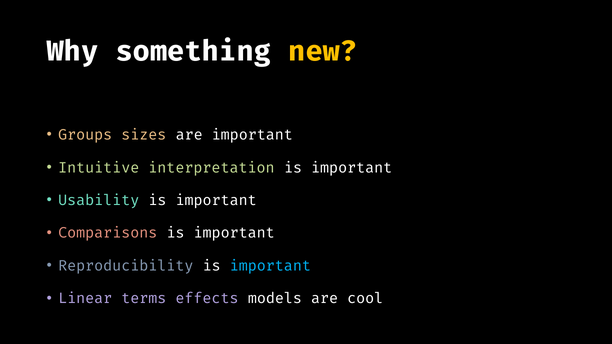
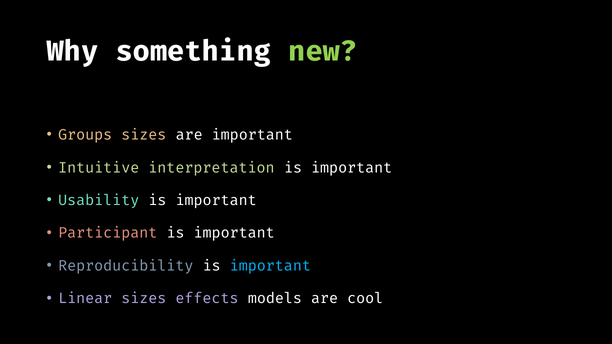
new colour: yellow -> light green (323, 51)
Comparisons: Comparisons -> Participant (108, 233)
Linear terms: terms -> sizes (144, 299)
